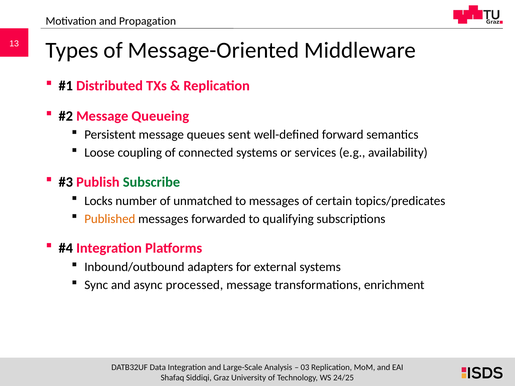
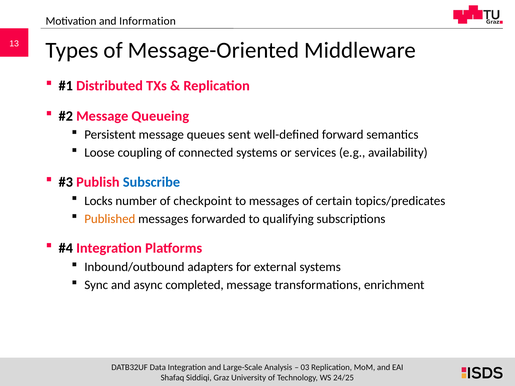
Propagation: Propagation -> Information (148, 21)
Subscribe colour: green -> blue (151, 182)
unmatched: unmatched -> checkpoint (203, 201)
processed: processed -> completed (195, 285)
